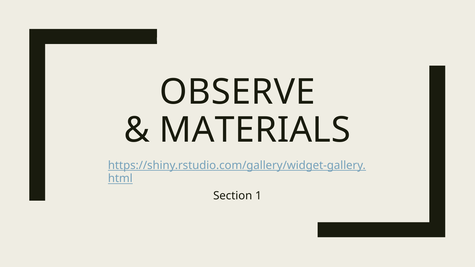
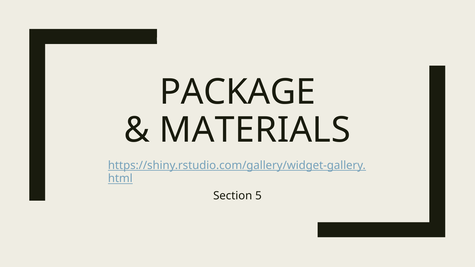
OBSERVE: OBSERVE -> PACKAGE (238, 92)
1: 1 -> 5 (258, 196)
